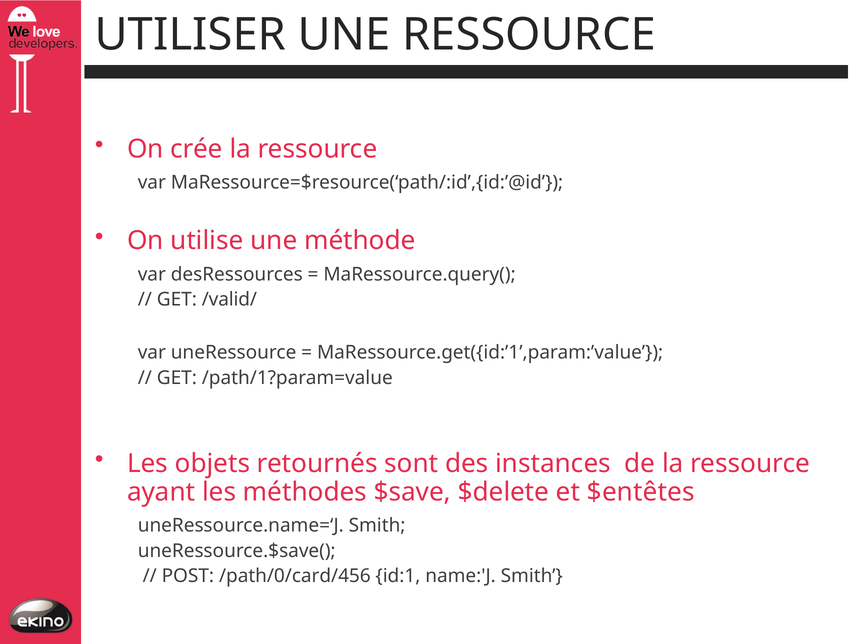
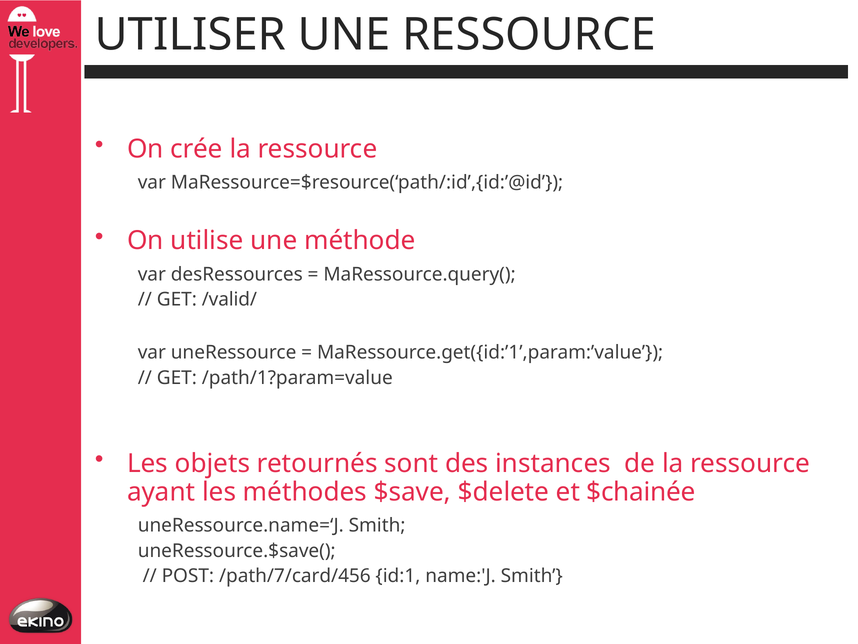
$entêtes: $entêtes -> $chainée (641, 492)
/path/0/card/456: /path/0/card/456 -> /path/7/card/456 (295, 576)
